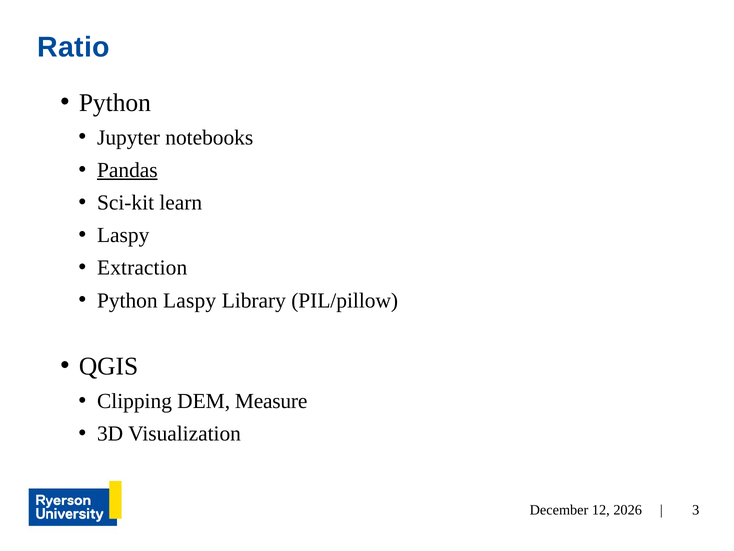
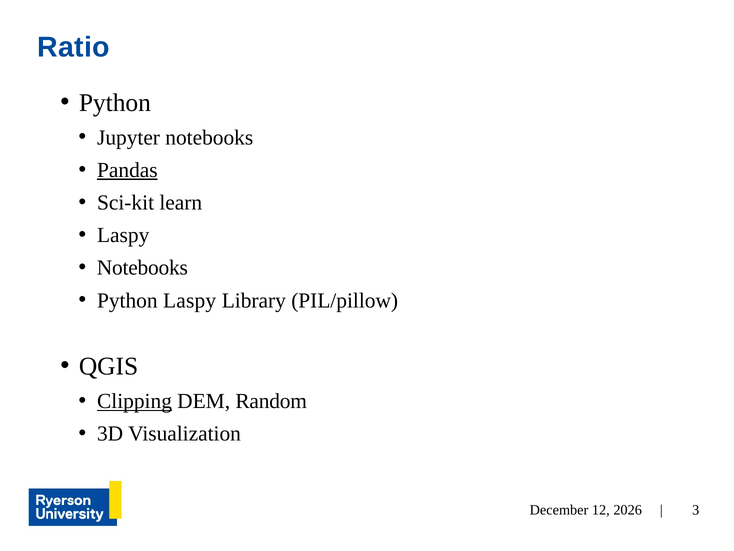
Extraction: Extraction -> Notebooks (142, 268)
Clipping underline: none -> present (135, 401)
Measure: Measure -> Random (271, 401)
